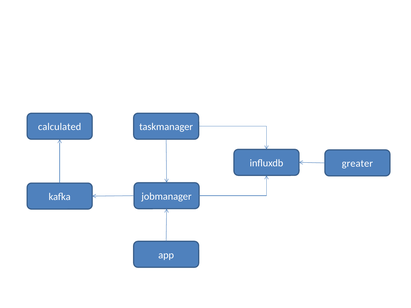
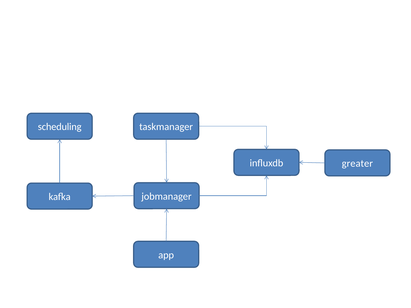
calculated: calculated -> scheduling (60, 127)
